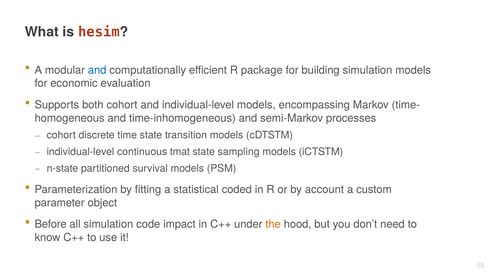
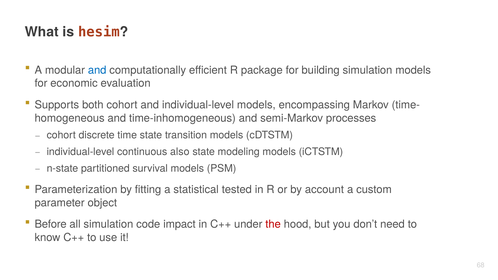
tmat: tmat -> also (180, 152)
sampling: sampling -> modeling (239, 152)
coded: coded -> tested (237, 190)
the colour: orange -> red (273, 224)
